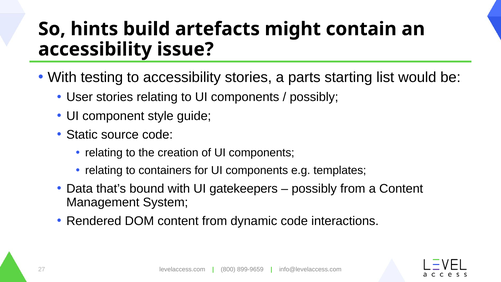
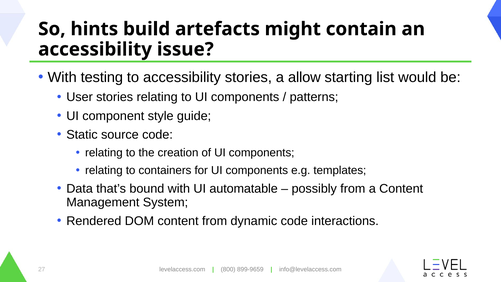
parts: parts -> allow (304, 77)
possibly: possibly -> patterns (314, 97)
gatekeepers: gatekeepers -> automatable (244, 189)
